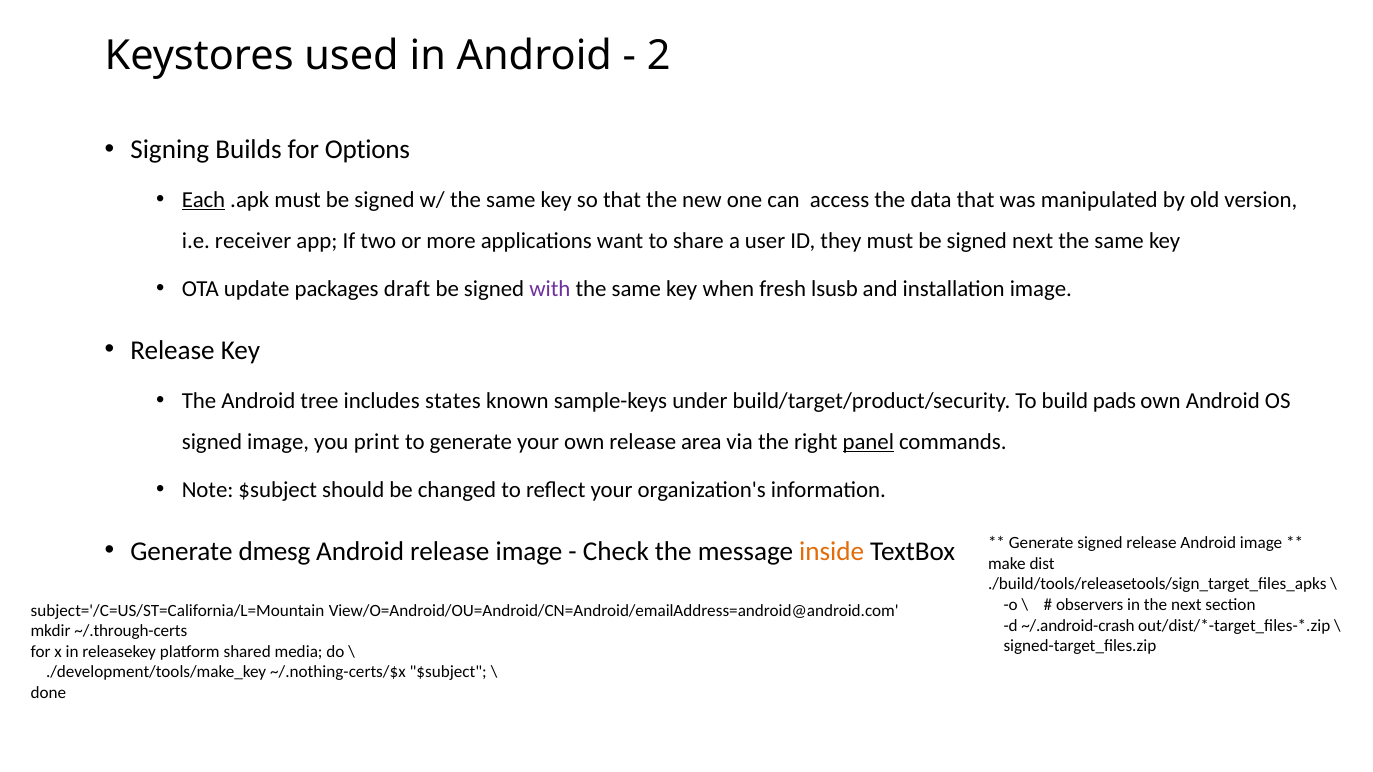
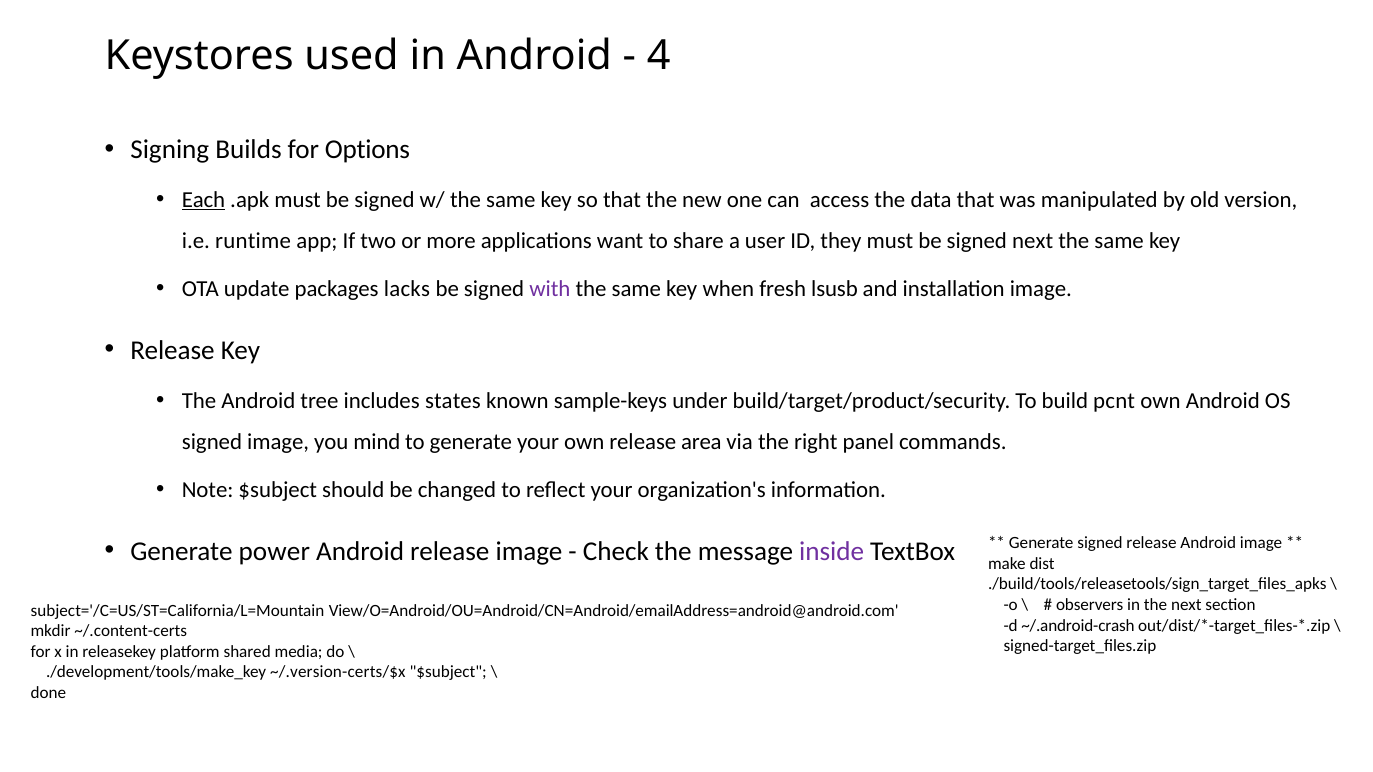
2: 2 -> 4 (659, 56)
receiver: receiver -> runtime (253, 241)
draft: draft -> lacks (407, 289)
pads: pads -> pcnt (1114, 401)
print: print -> mind (377, 442)
panel underline: present -> none (868, 442)
dmesg: dmesg -> power (274, 551)
inside colour: orange -> purple (832, 551)
~/.through-certs: ~/.through-certs -> ~/.content-certs (131, 631)
~/.nothing-certs/$x: ~/.nothing-certs/$x -> ~/.version-certs/$x (338, 672)
